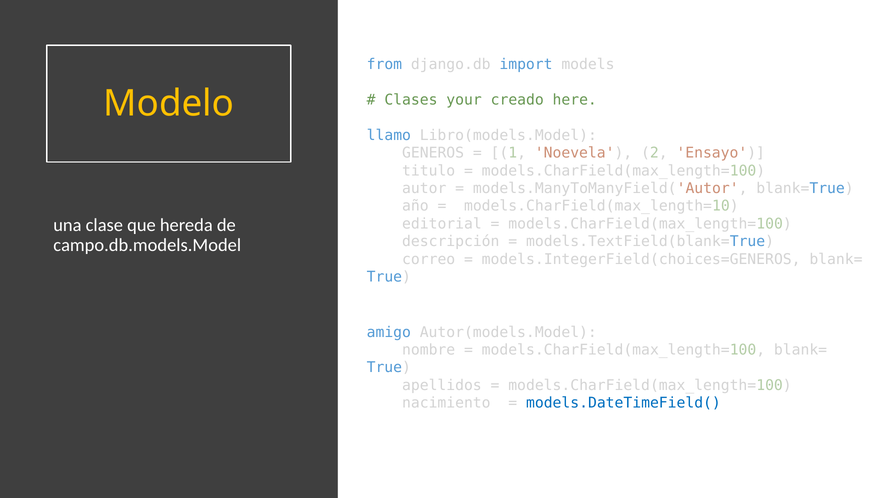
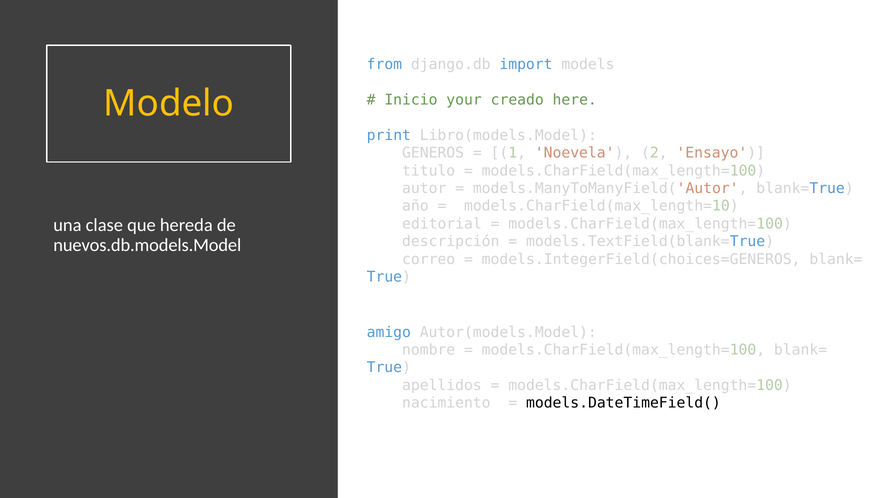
Clases: Clases -> Inicio (411, 100)
llamo: llamo -> print (389, 135)
campo.db.models.Model: campo.db.models.Model -> nuevos.db.models.Model (147, 245)
models.DateTimeField( colour: blue -> black (623, 403)
